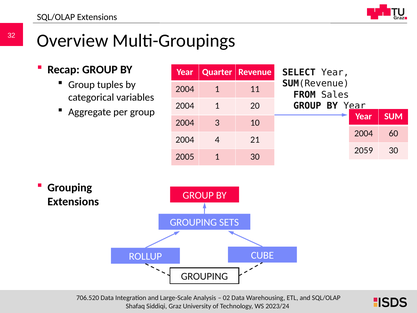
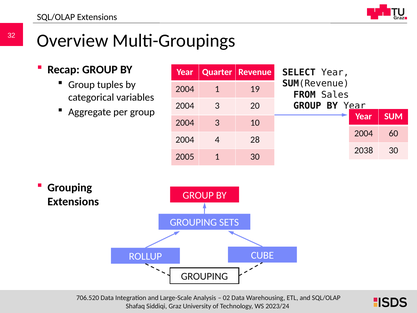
11: 11 -> 19 (255, 89)
1: 1 -> 3 (217, 106)
21: 21 -> 28 (255, 140)
2059: 2059 -> 2038 (364, 150)
